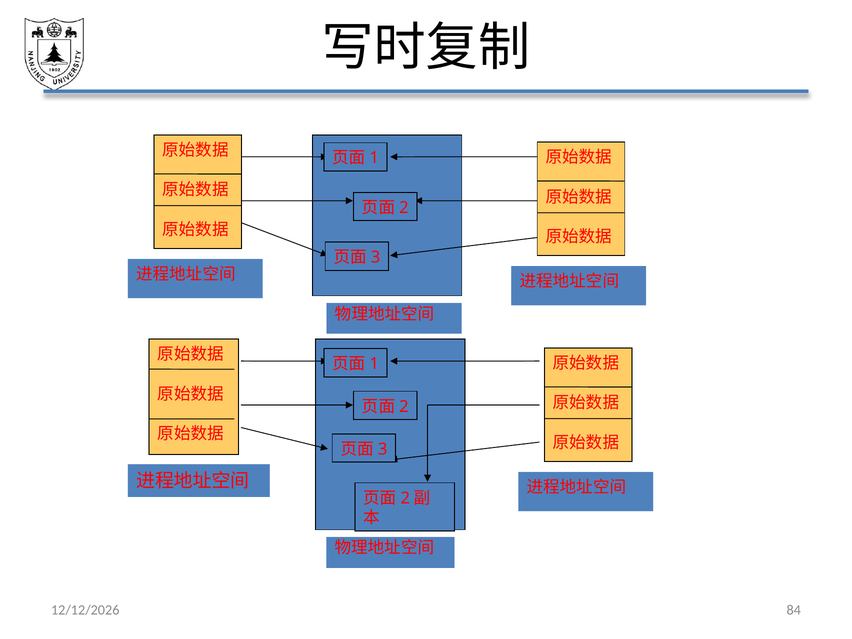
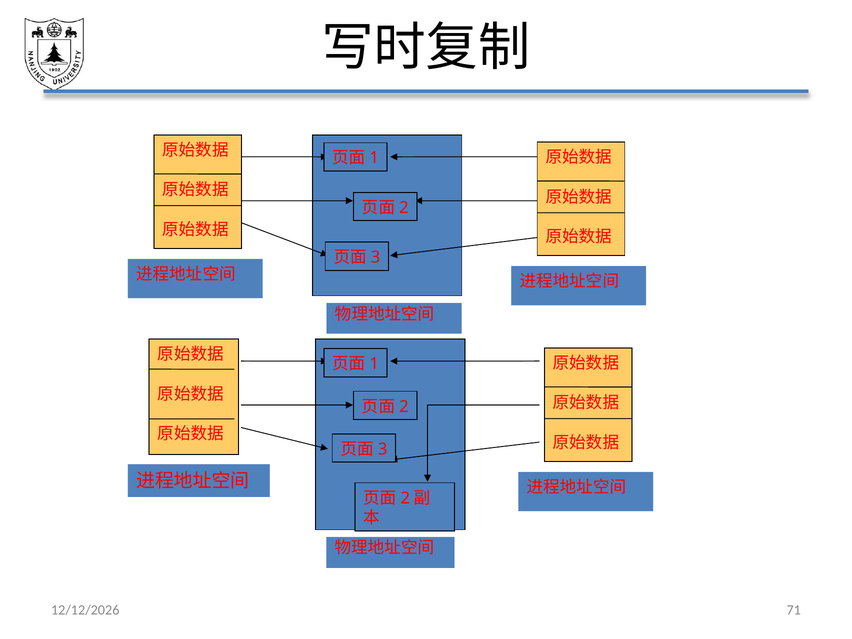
84: 84 -> 71 (794, 610)
